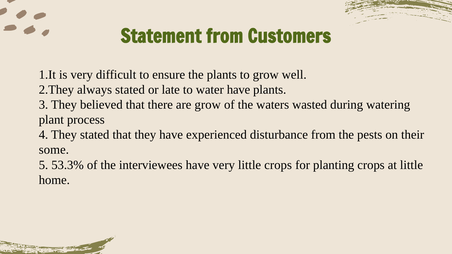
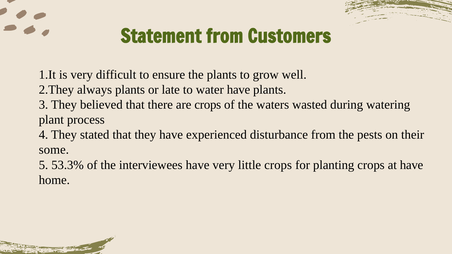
always stated: stated -> plants (130, 90)
are grow: grow -> crops (208, 105)
at little: little -> have (412, 165)
